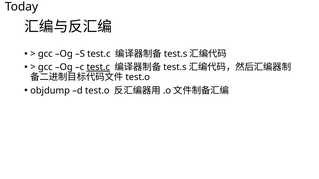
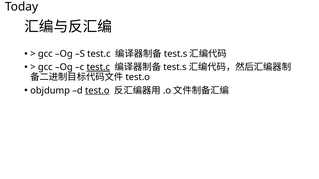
test.o underline: none -> present (97, 91)
